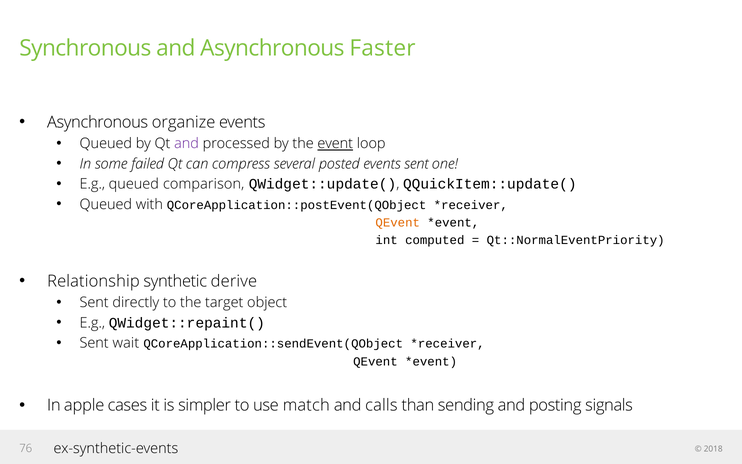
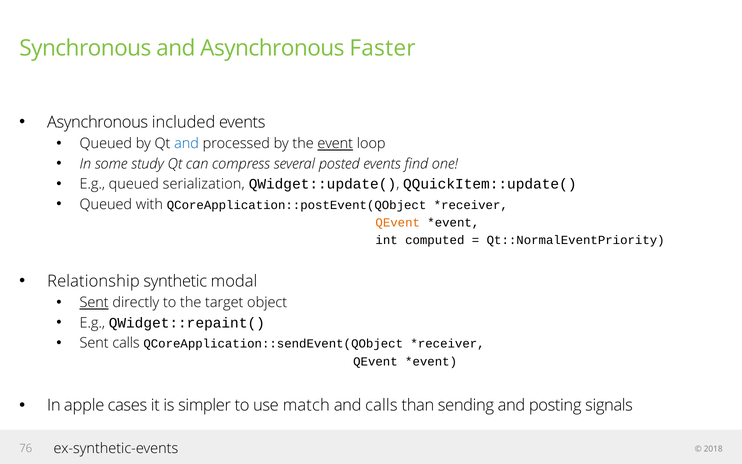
organize: organize -> included (184, 122)
and colour: purple -> blue (187, 144)
failed: failed -> study (148, 164)
events sent: sent -> find (416, 164)
comparison: comparison -> serialization (204, 184)
derive: derive -> modal (234, 281)
Sent underline: none -> present (94, 302)
Sent wait: wait -> calls (126, 343)
